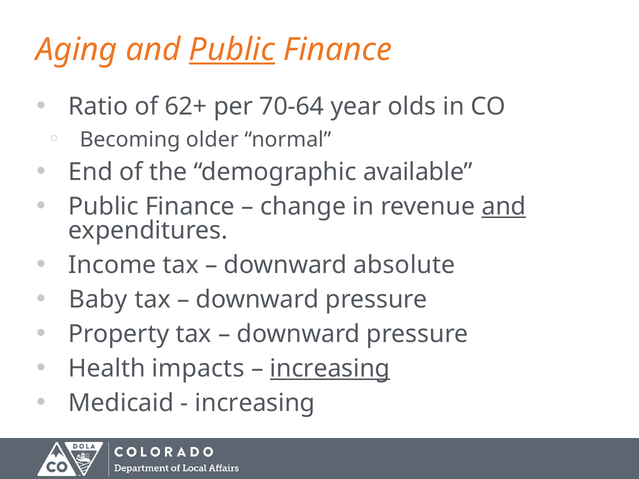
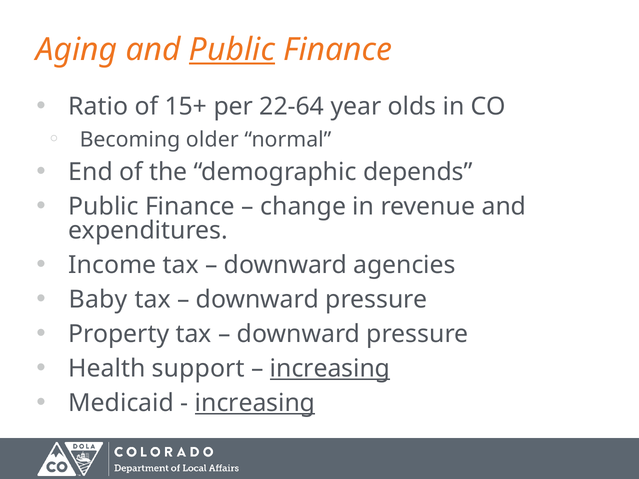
62+: 62+ -> 15+ (186, 107)
70-64: 70-64 -> 22-64 (292, 107)
available: available -> depends (418, 172)
and underline: present -> none (504, 207)
absolute: absolute -> agencies (404, 265)
impacts: impacts -> support (198, 369)
increasing underline: none -> present (255, 403)
